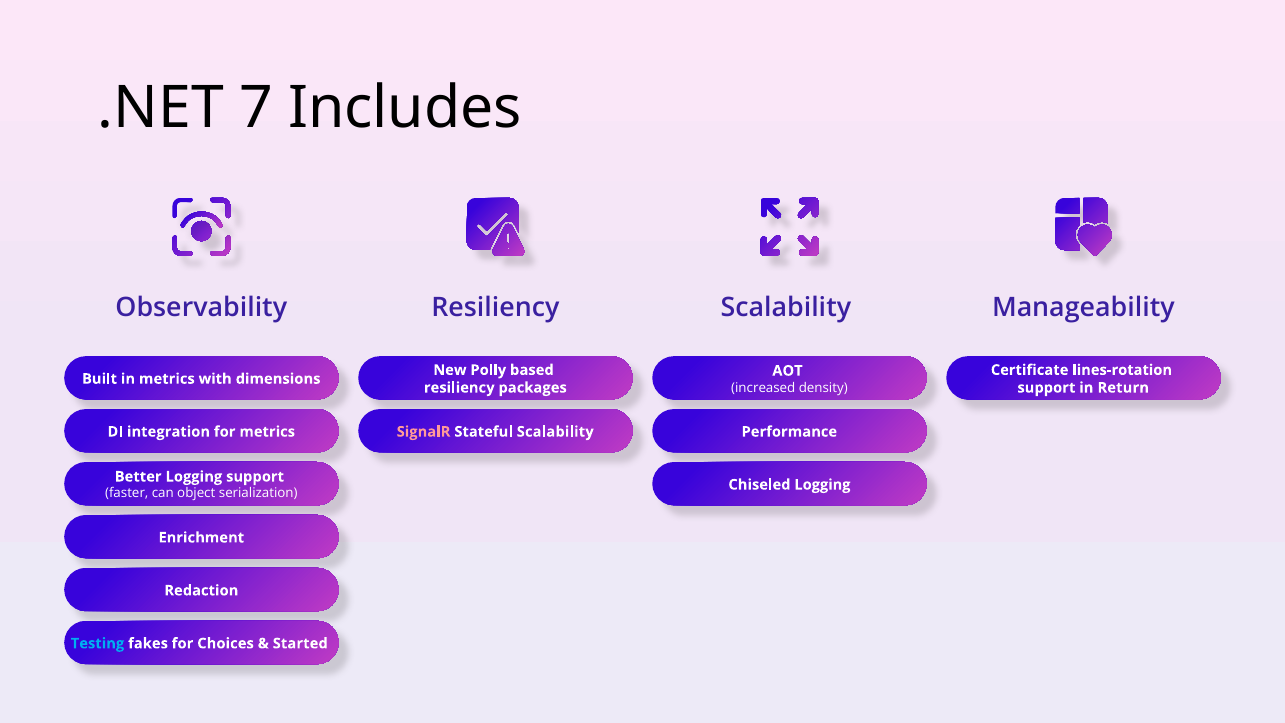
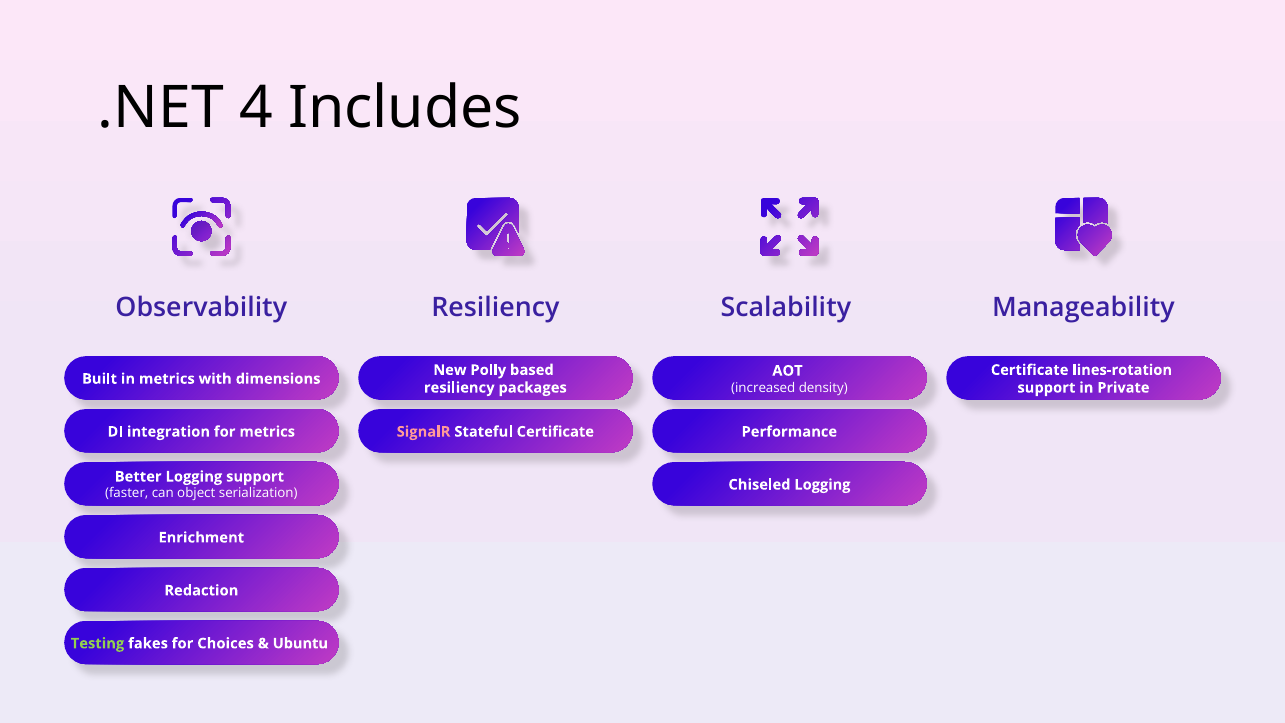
7: 7 -> 4 (256, 108)
Return: Return -> Private (1123, 388)
Stateful Scalability: Scalability -> Certificate (555, 432)
Testing colour: light blue -> light green (97, 643)
Started: Started -> Ubuntu (300, 643)
